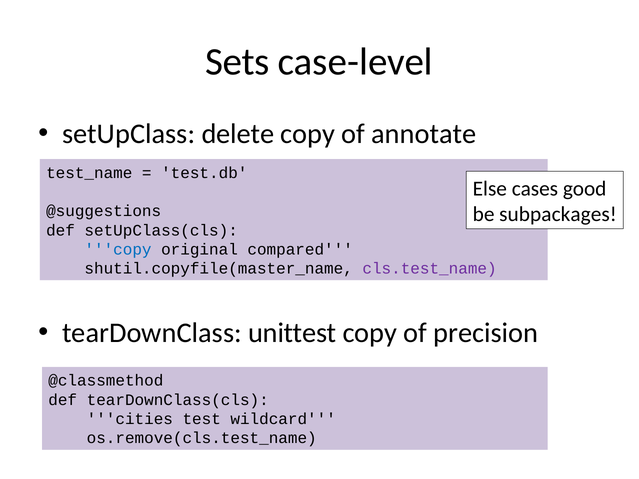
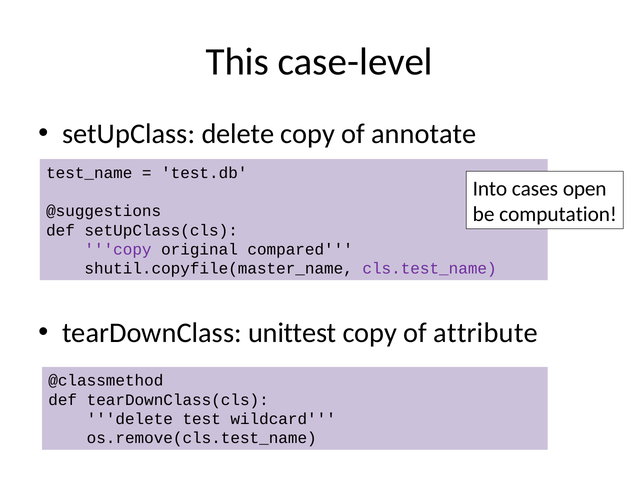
Sets: Sets -> This (237, 62)
Else: Else -> Into (490, 189)
good: good -> open (585, 189)
subpackages: subpackages -> computation (558, 214)
copy colour: blue -> purple (118, 250)
precision: precision -> attribute (486, 333)
cities: cities -> delete (130, 419)
